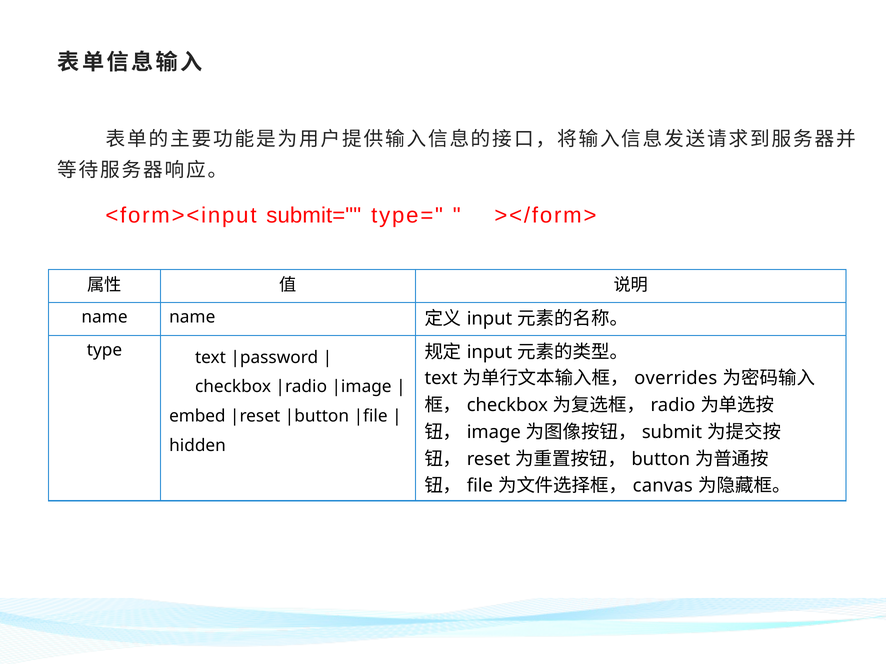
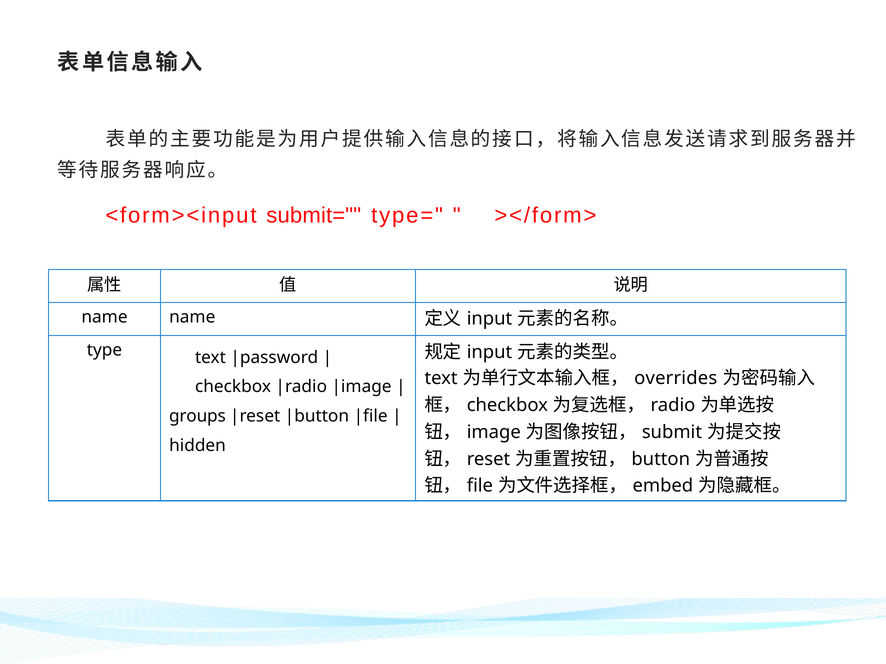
embed: embed -> groups (197, 416)
canvas: canvas -> embed (663, 486)
